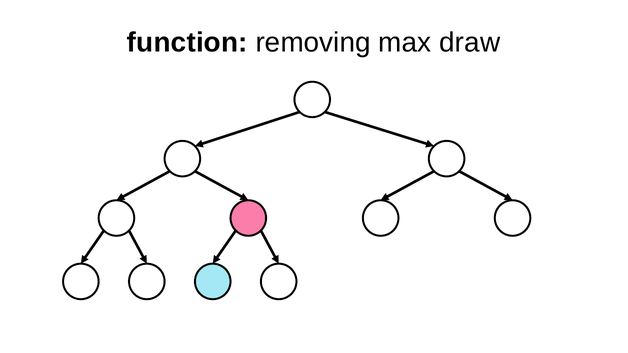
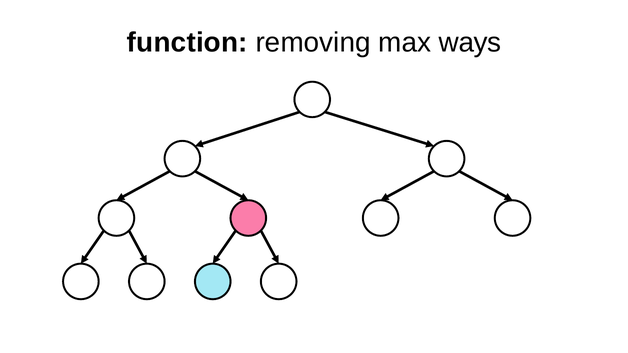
draw: draw -> ways (470, 42)
